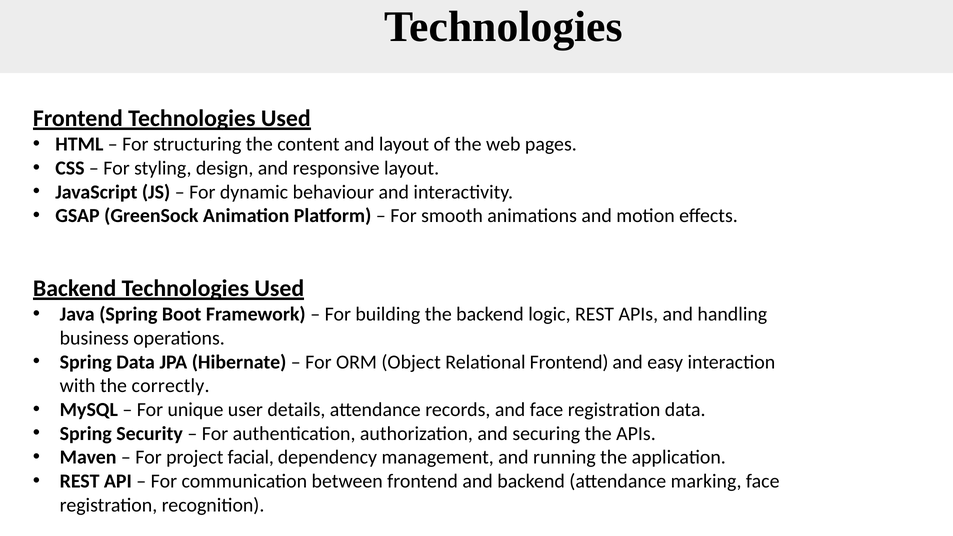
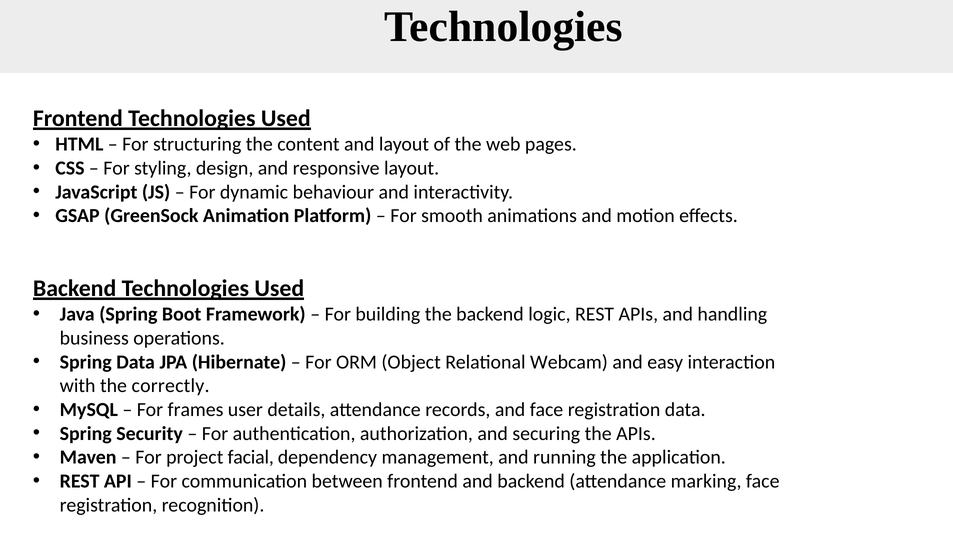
Relational Frontend: Frontend -> Webcam (569, 362)
unique: unique -> frames (196, 410)
